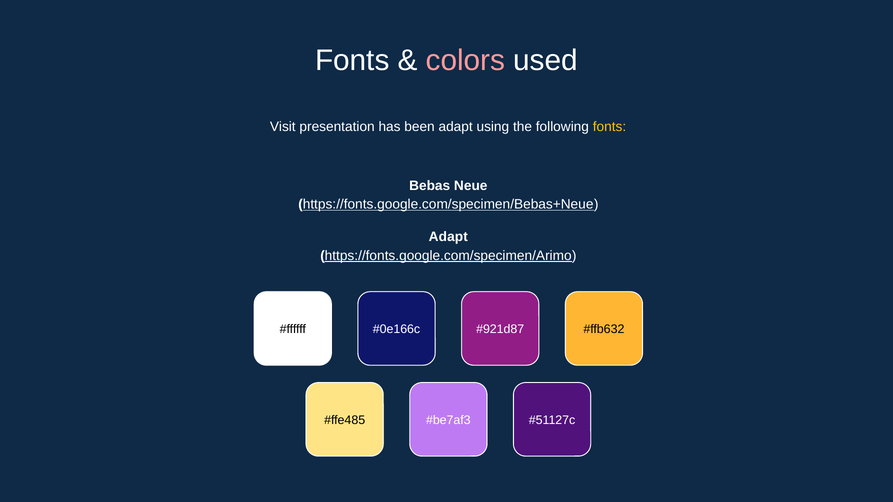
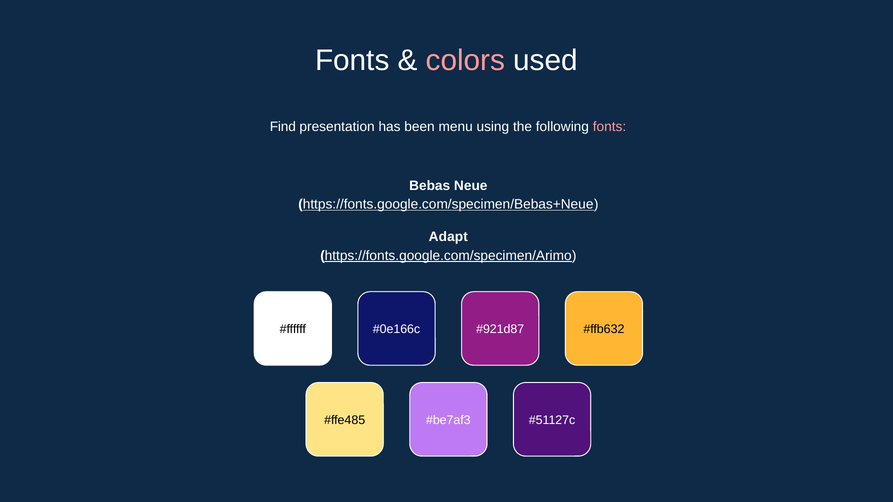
Visit: Visit -> Find (283, 127)
been adapt: adapt -> menu (456, 127)
fonts colour: yellow -> pink (610, 127)
